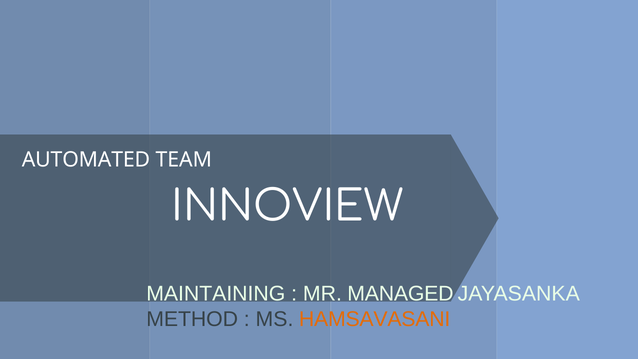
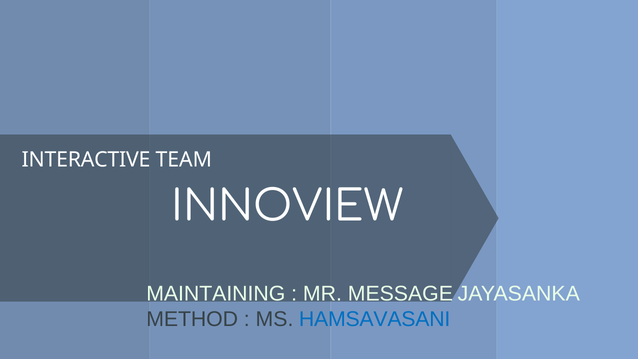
AUTOMATED: AUTOMATED -> INTERACTIVE (86, 159)
MANAGED: MANAGED -> MESSAGE (400, 293)
HAMSAVASANI colour: orange -> blue (375, 319)
